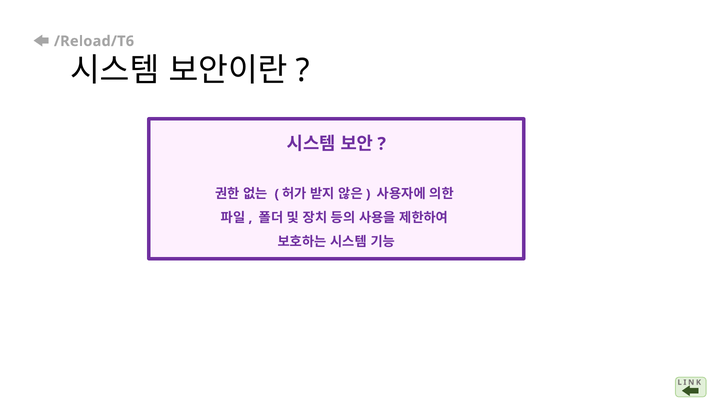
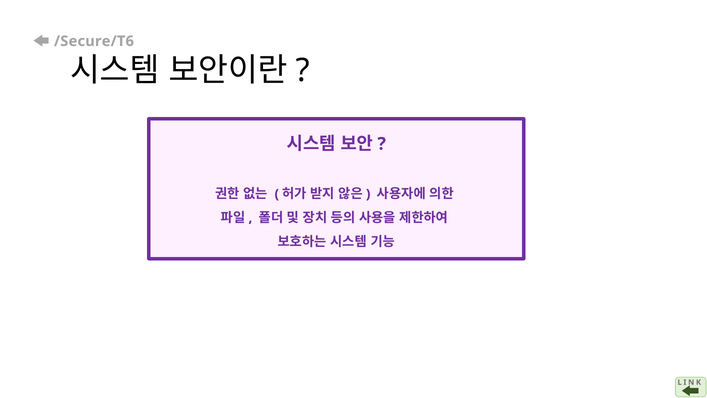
/Reload/T6: /Reload/T6 -> /Secure/T6 (94, 41)
